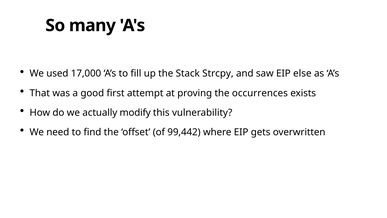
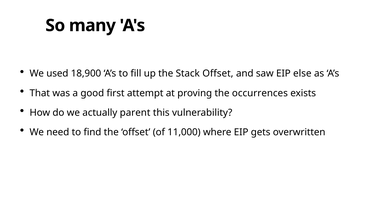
17,000: 17,000 -> 18,900 (86, 73)
Stack Strcpy: Strcpy -> Offset (218, 73)
modify: modify -> parent (135, 112)
99,442: 99,442 -> 11,000 (184, 132)
